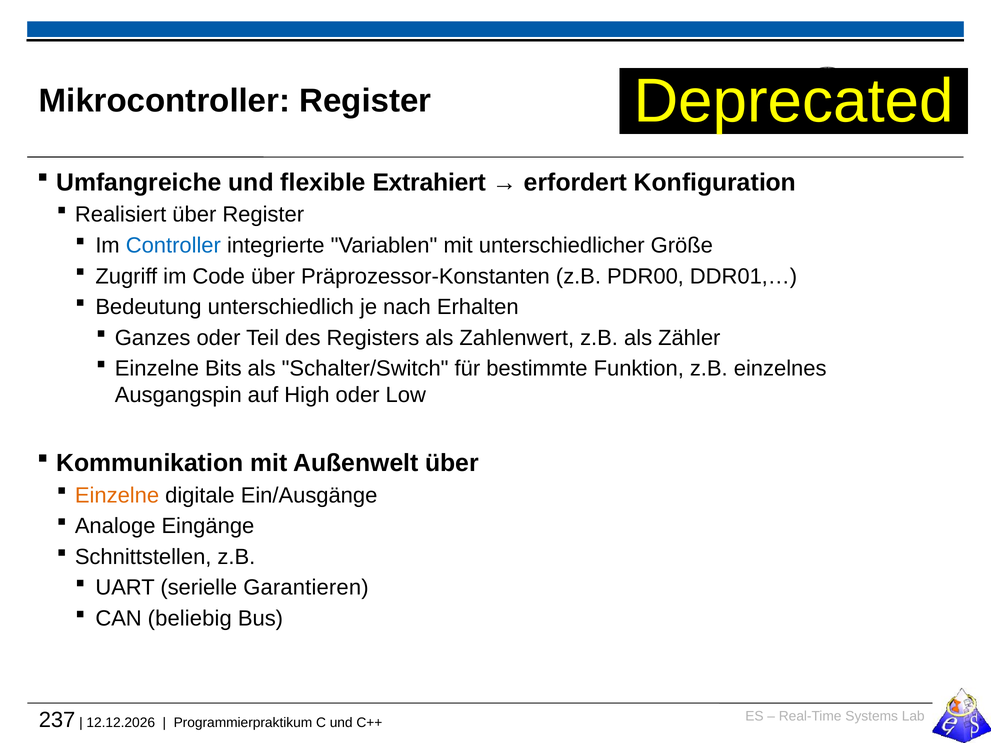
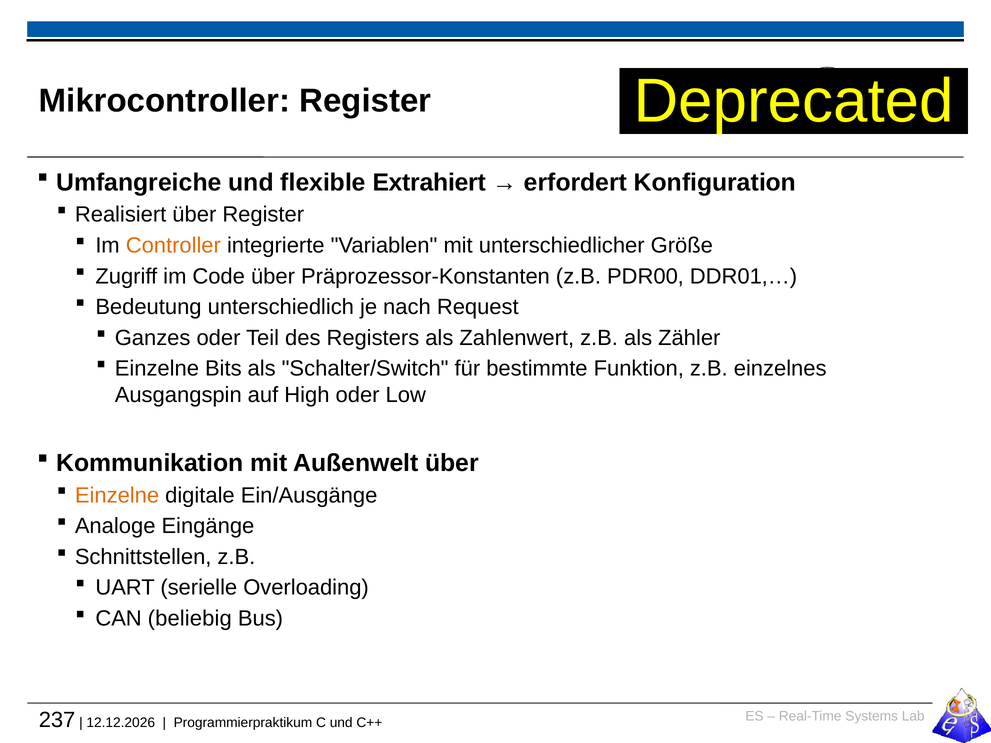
Controller colour: blue -> orange (173, 246)
Erhalten: Erhalten -> Request (478, 307)
Garantieren: Garantieren -> Overloading (306, 588)
